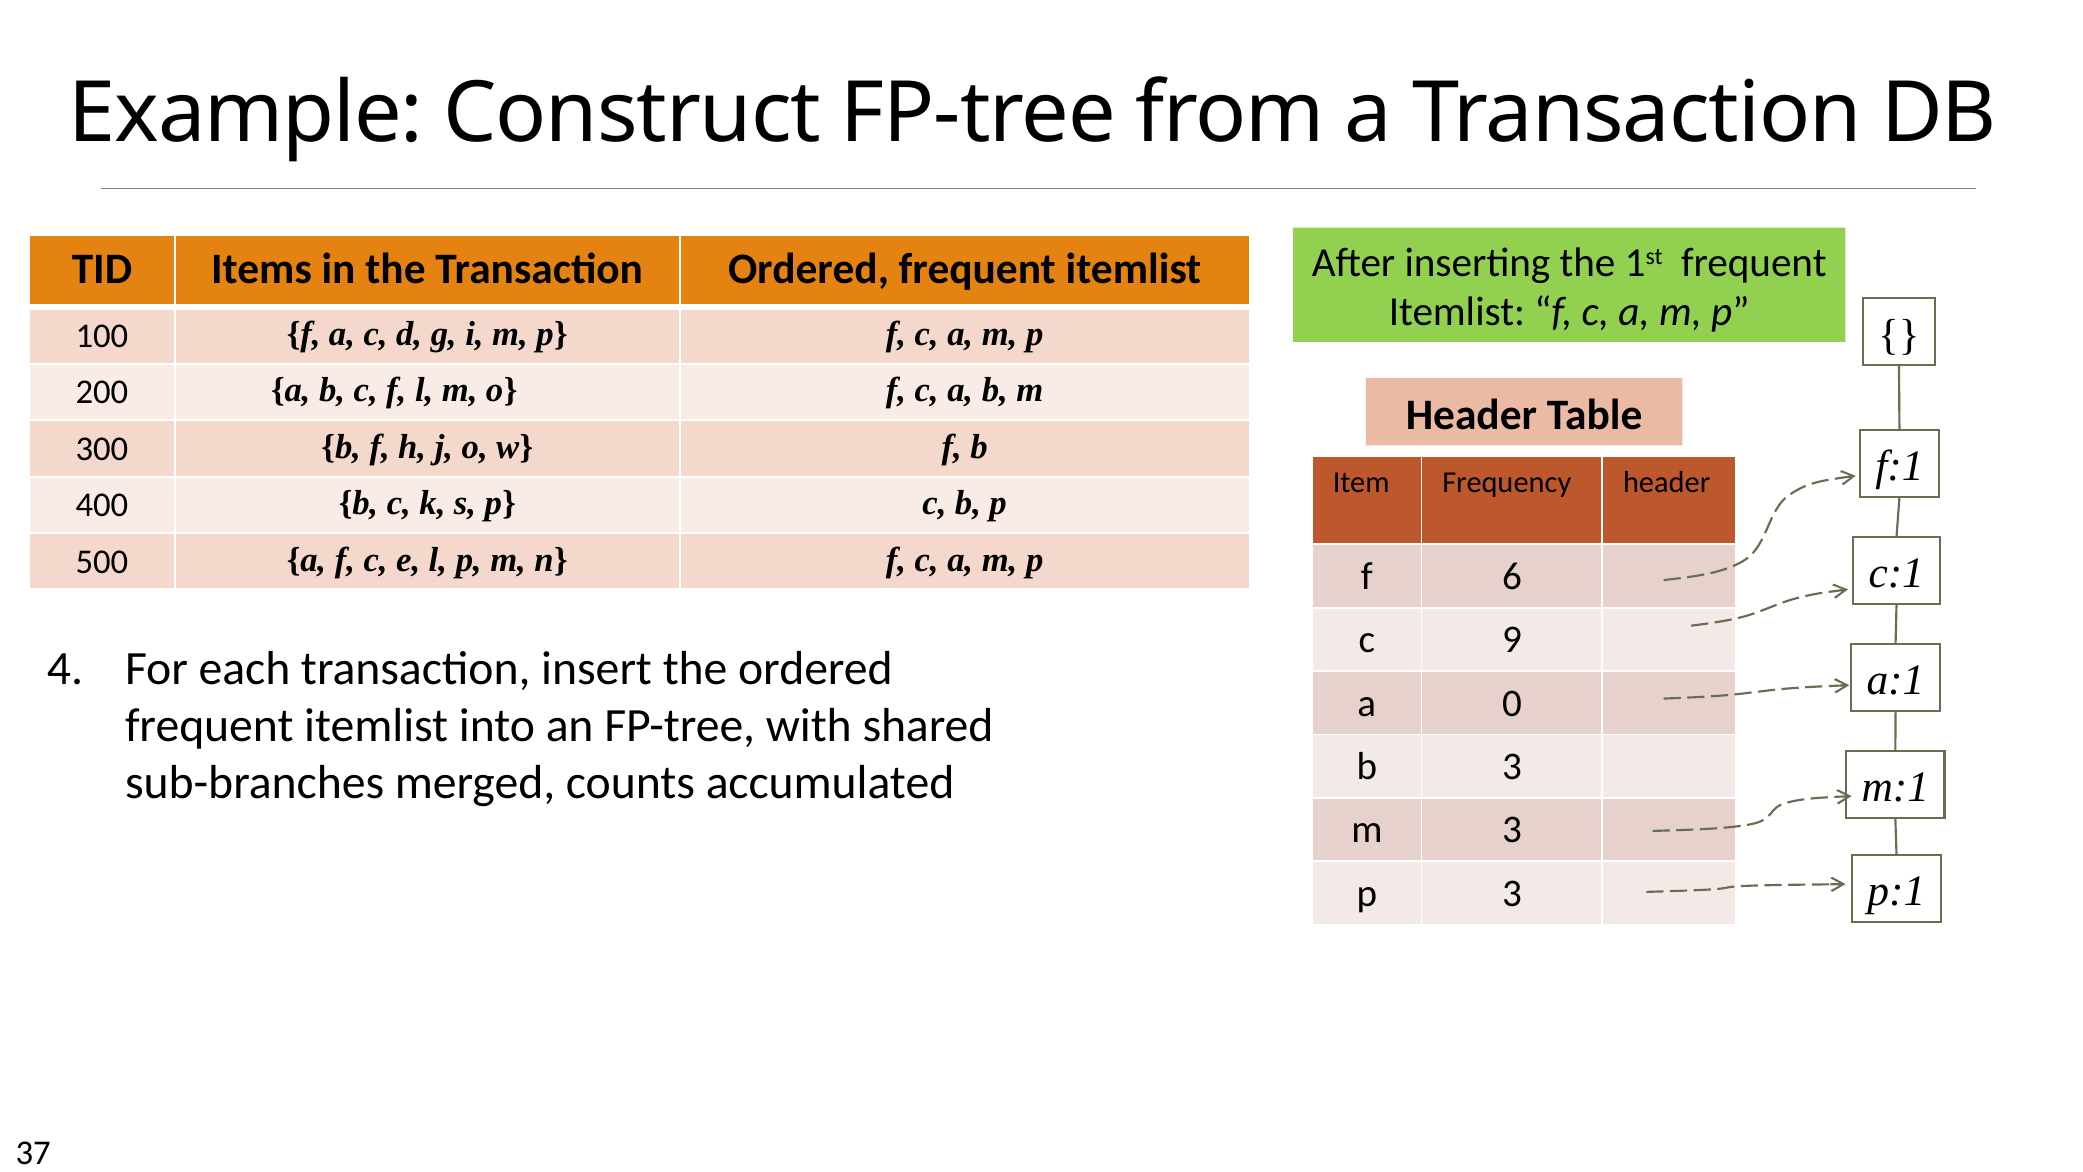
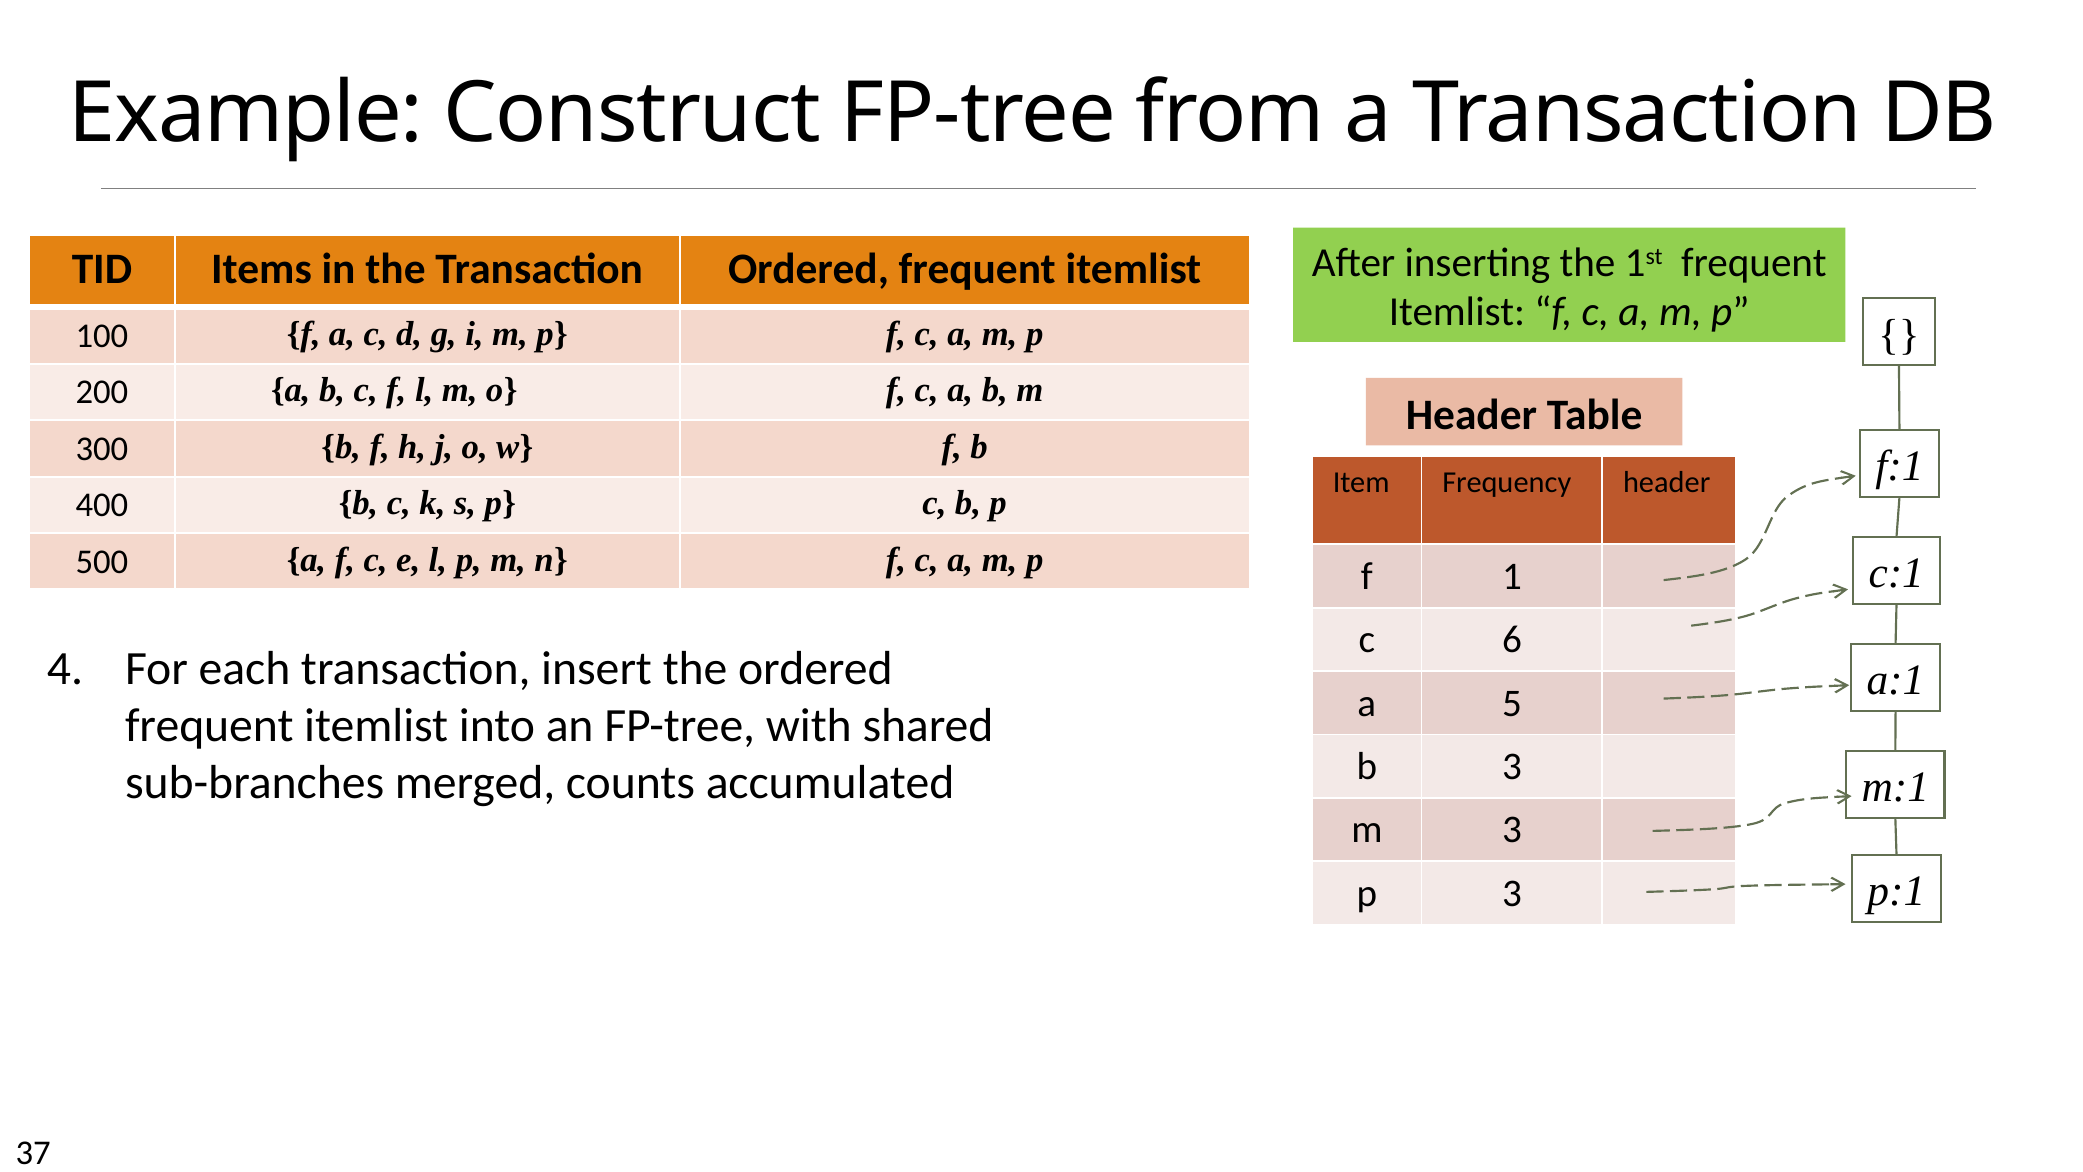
6: 6 -> 1 (1512, 576)
9: 9 -> 6 (1512, 640)
0: 0 -> 5 (1512, 703)
